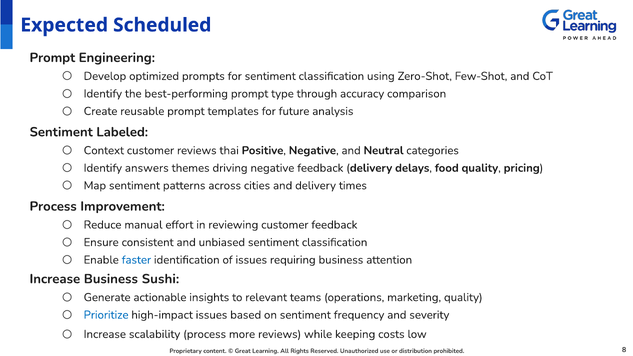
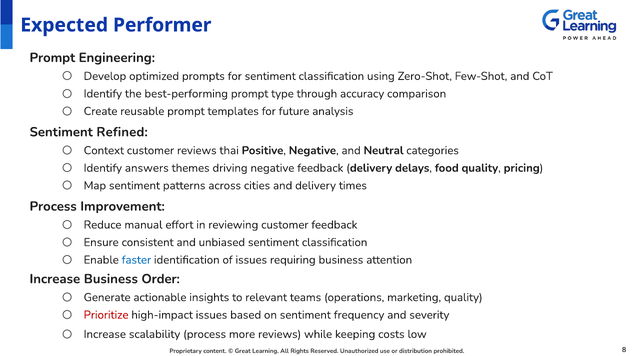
Scheduled: Scheduled -> Performer (162, 25)
Labeled: Labeled -> Refined (122, 132)
Sushi: Sushi -> Order (161, 279)
Prioritize colour: blue -> red (106, 315)
